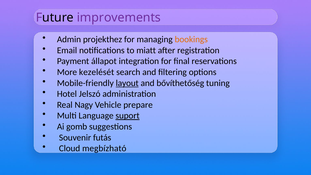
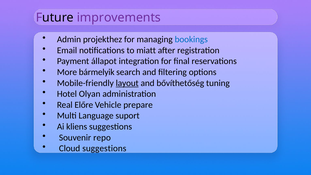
bookings colour: orange -> blue (191, 39)
kezelését: kezelését -> bármelyik (97, 72)
Jelszó: Jelszó -> Olyan (90, 94)
Nagy: Nagy -> Előre (84, 105)
suport underline: present -> none (128, 116)
gomb: gomb -> kliens (77, 127)
futás: futás -> repo (102, 137)
☁️Cloud megbízható: megbízható -> suggestions (104, 148)
